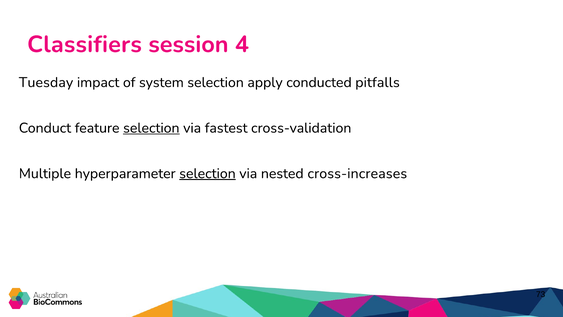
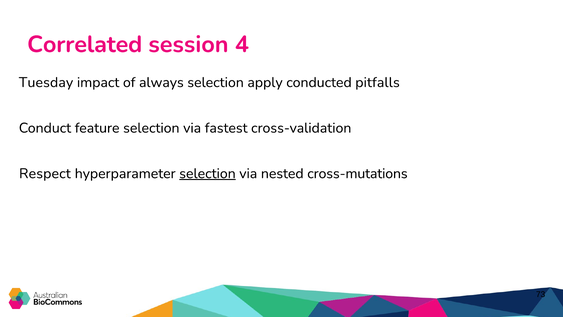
Classifiers: Classifiers -> Correlated (85, 44)
system: system -> always (161, 82)
selection underline: present -> none (151, 128)
Multiple: Multiple -> Respect (45, 173)
cross-increases: cross-increases -> cross-mutations (357, 173)
